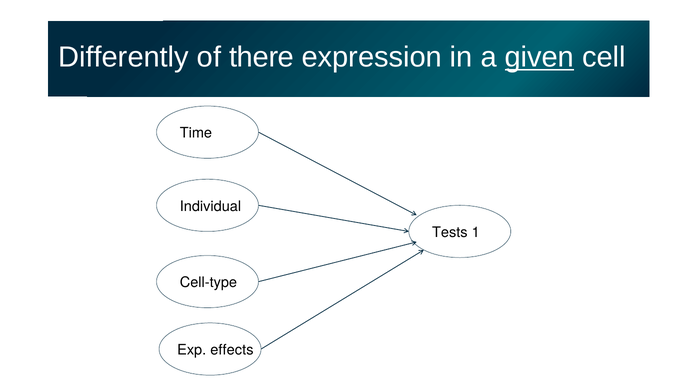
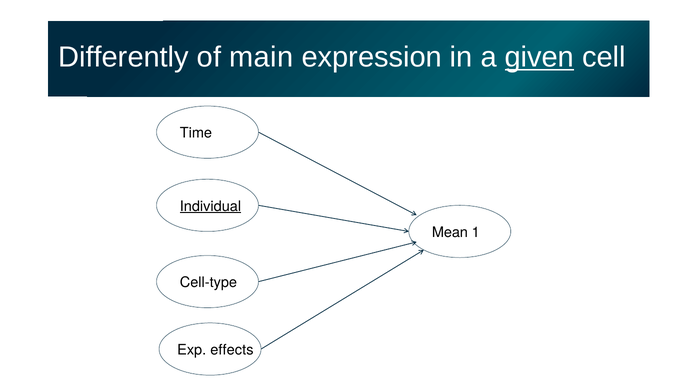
there: there -> main (261, 57)
Individual underline: none -> present (210, 206)
Tests: Tests -> Mean (450, 232)
